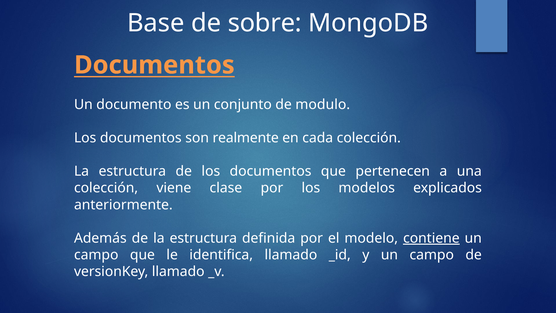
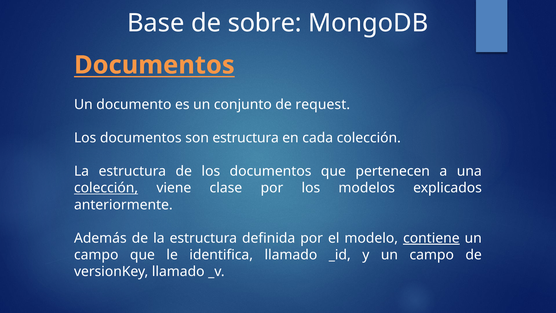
modulo: modulo -> request (323, 105)
son realmente: realmente -> estructura (246, 138)
colección underline: none -> present (106, 188)
